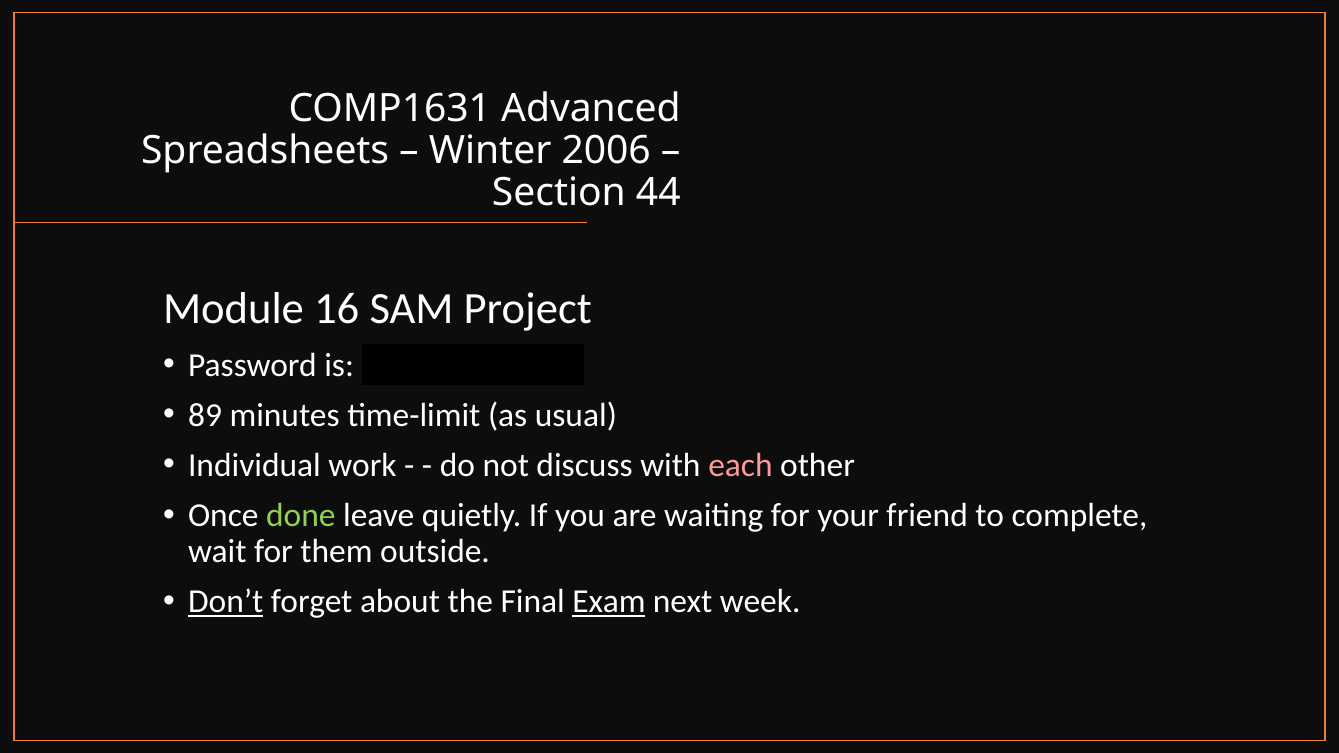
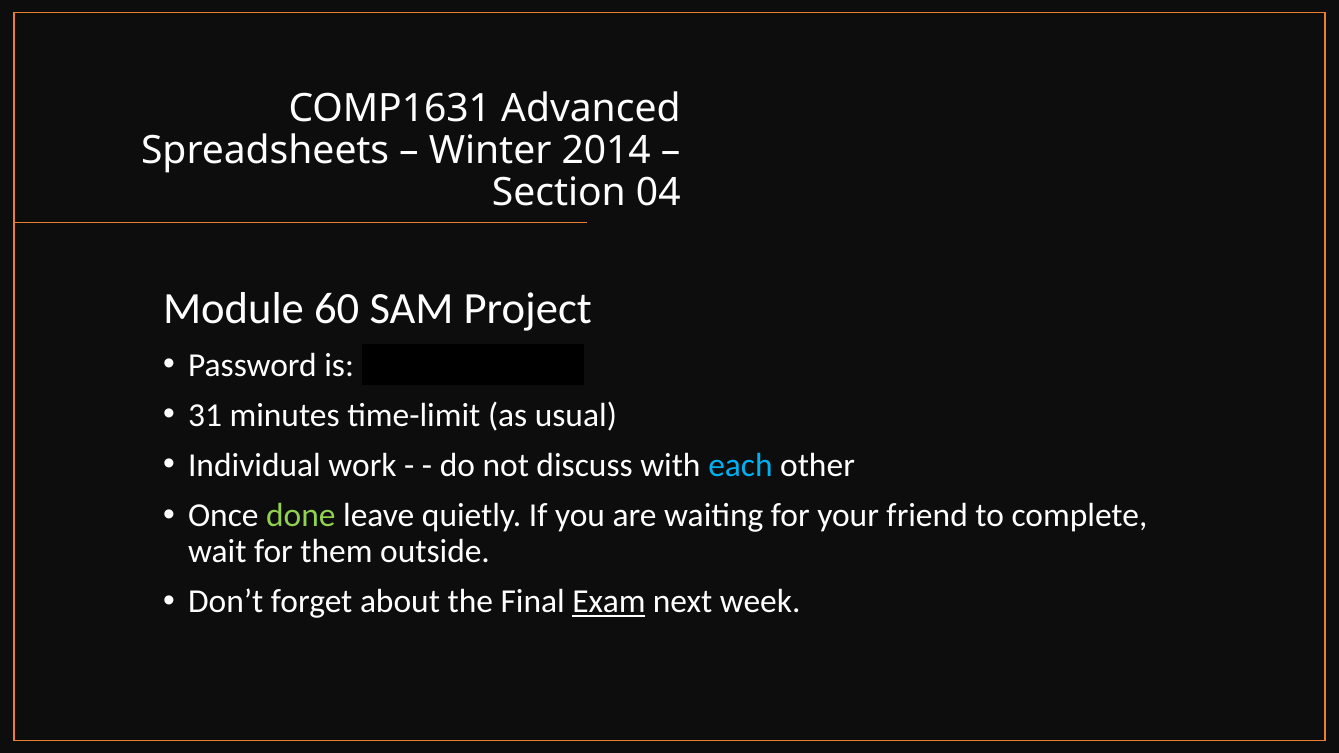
2006: 2006 -> 2014 (606, 151)
44: 44 -> 04 (658, 193)
16: 16 -> 60 (337, 309)
89: 89 -> 31 (205, 415)
each colour: pink -> light blue (740, 465)
Don’t underline: present -> none (226, 602)
